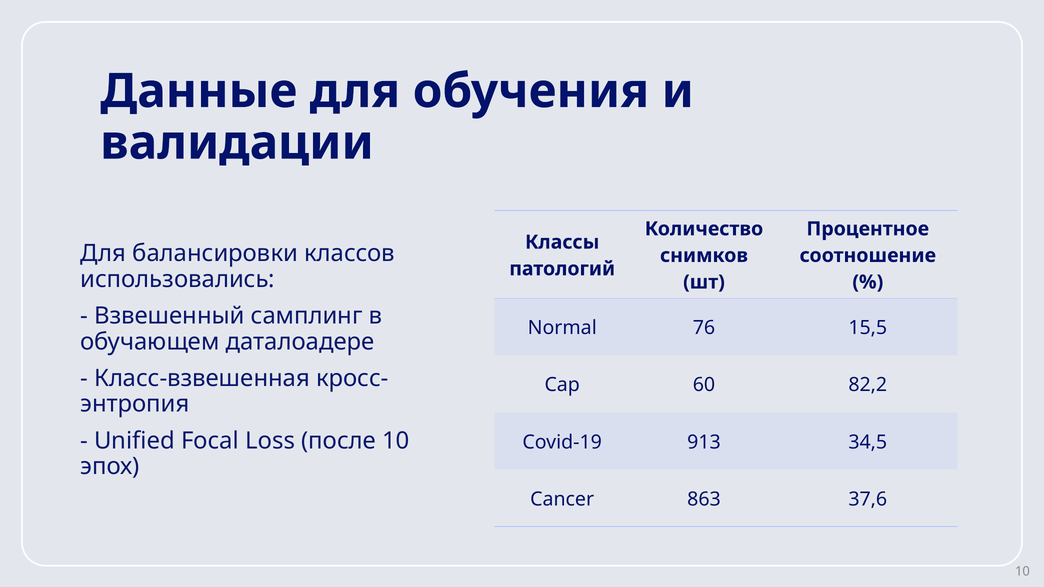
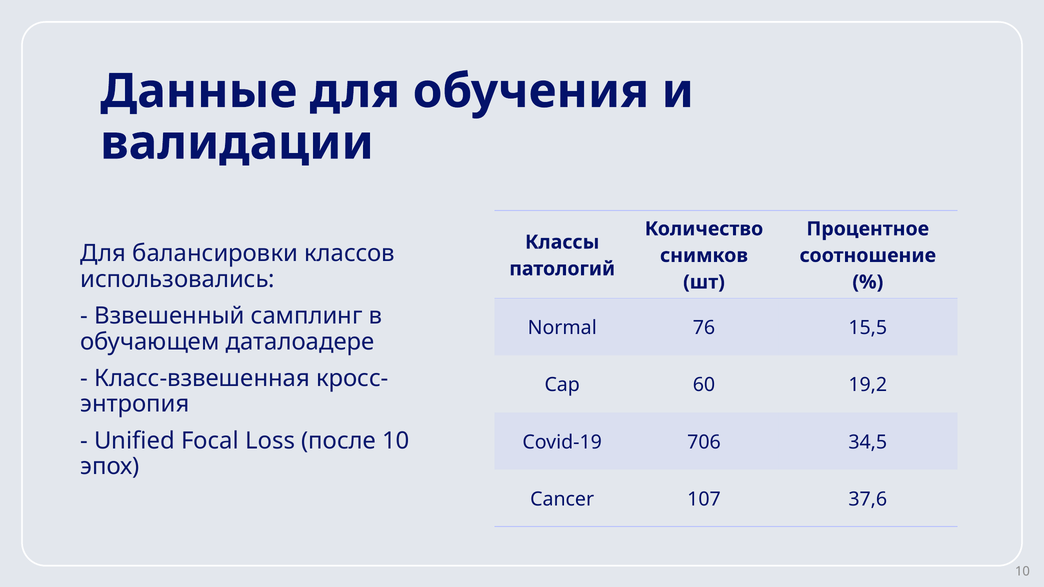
82,2: 82,2 -> 19,2 (868, 385)
913: 913 -> 706 (704, 442)
863: 863 -> 107 (704, 499)
